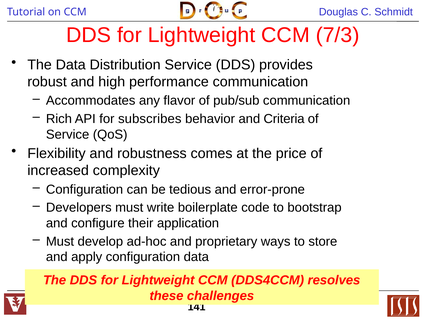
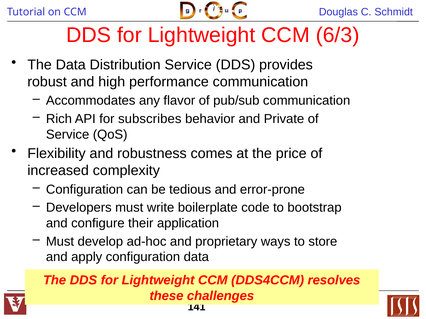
7/3: 7/3 -> 6/3 (338, 35)
Criteria: Criteria -> Private (284, 119)
